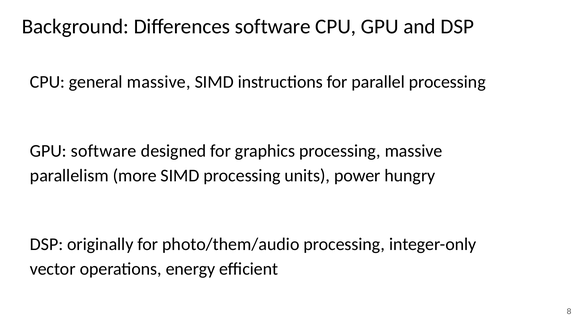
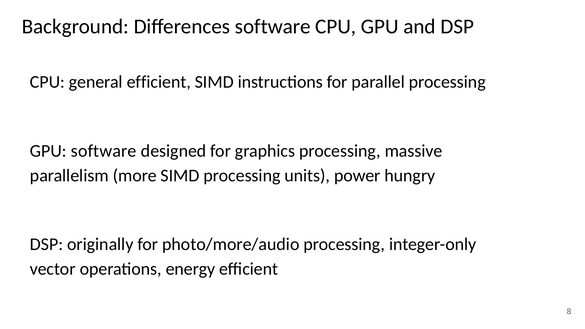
general massive: massive -> efficient (159, 82)
photo/them/audio: photo/them/audio -> photo/more/audio (231, 244)
